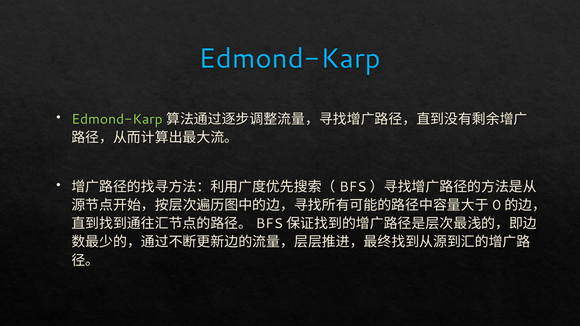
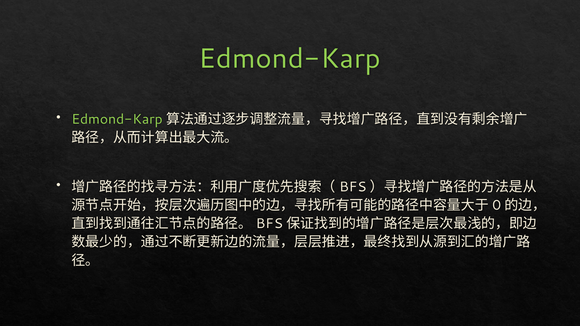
Edmond-Karp colour: light blue -> light green (290, 59)
